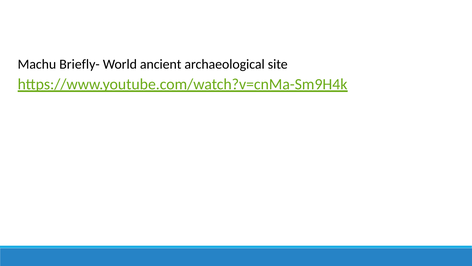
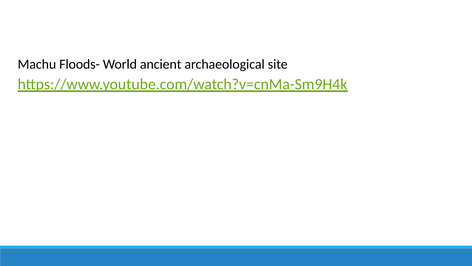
Briefly-: Briefly- -> Floods- (80, 64)
